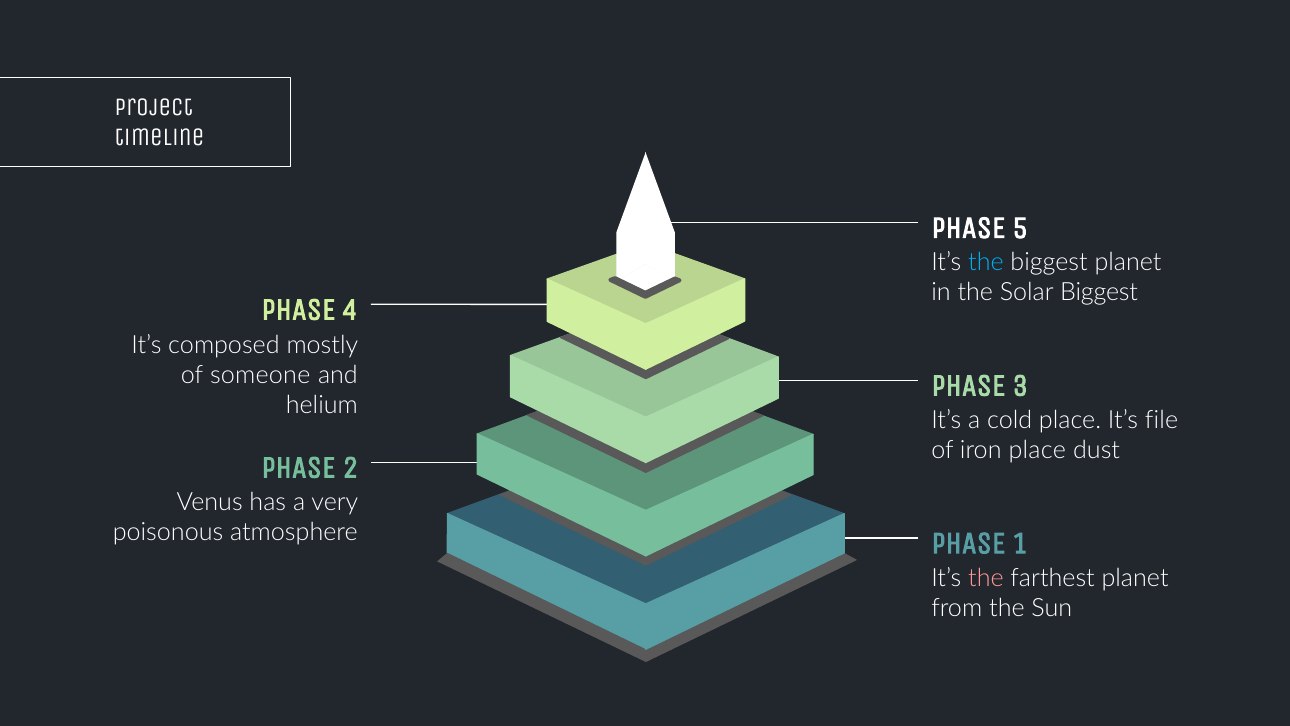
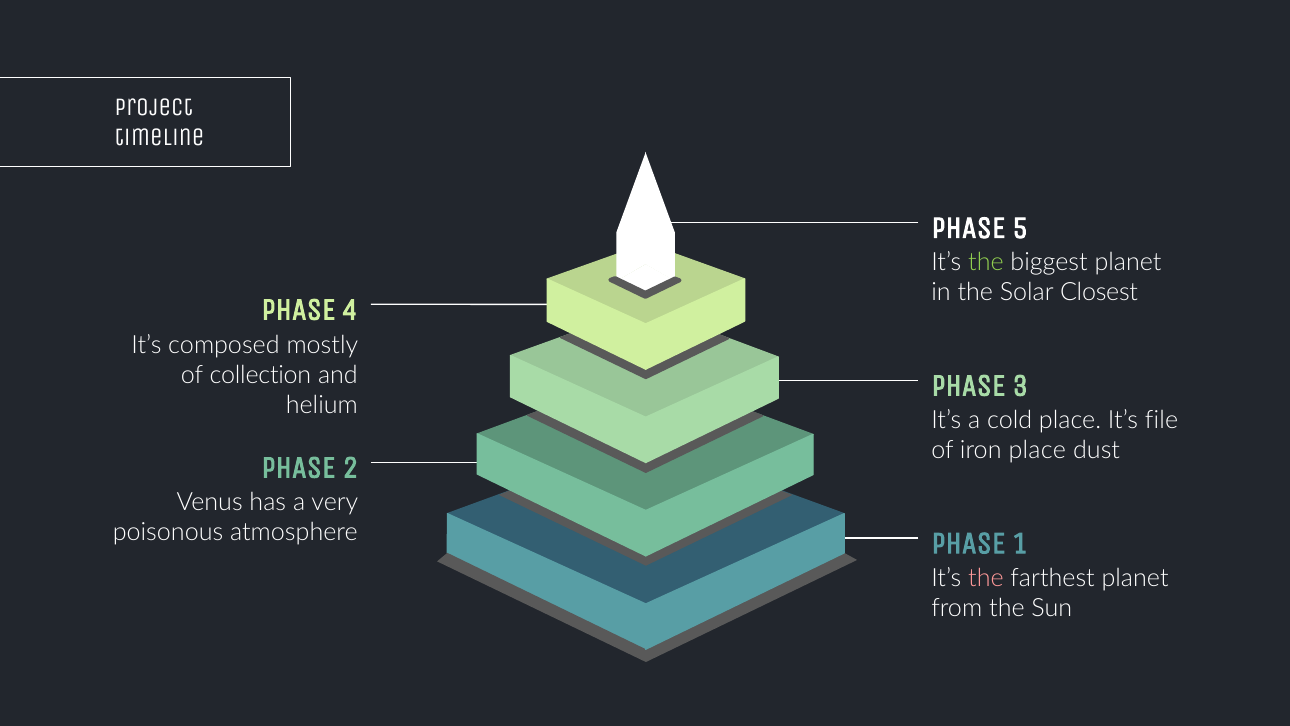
the colour: light blue -> light green (986, 262)
Solar Biggest: Biggest -> Closest (1099, 292)
someone: someone -> collection (260, 375)
